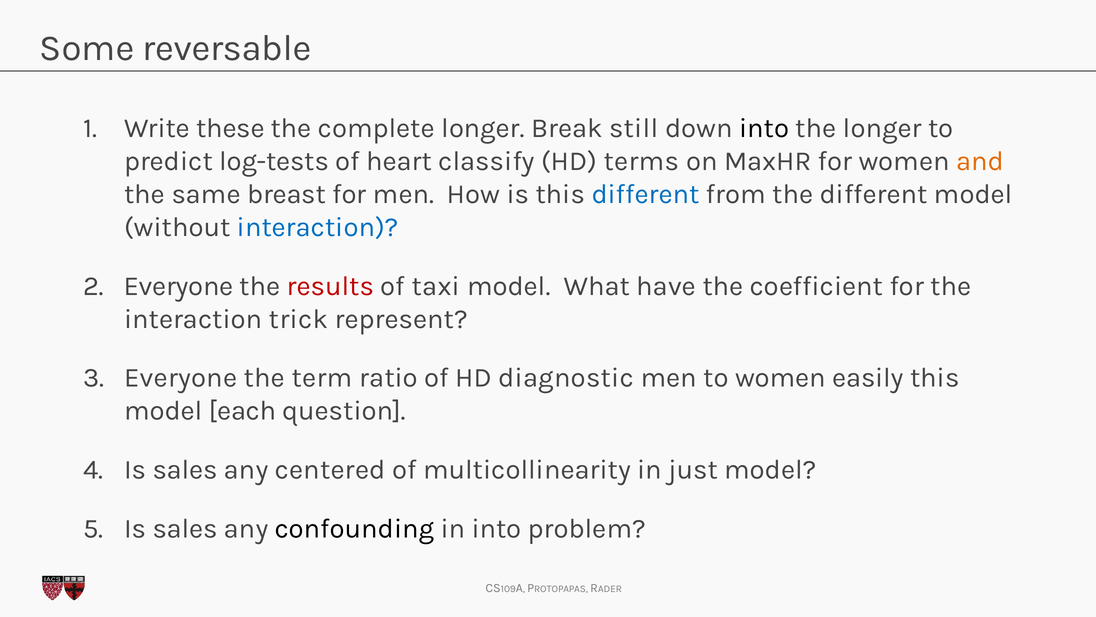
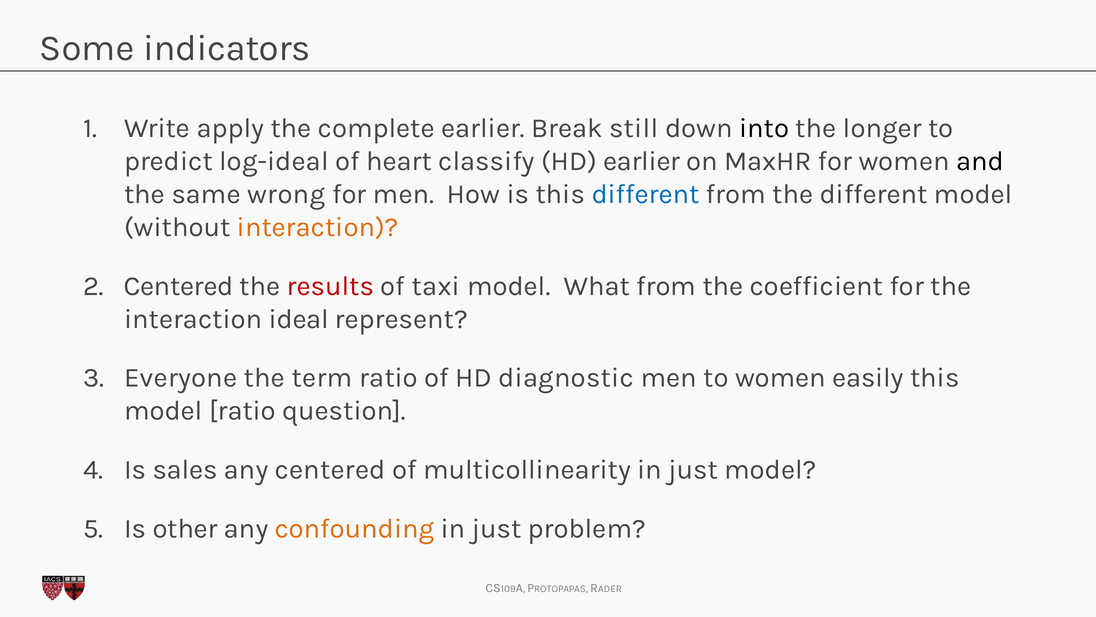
reversable: reversable -> indicators (227, 48)
these: these -> apply (230, 128)
complete longer: longer -> earlier (483, 128)
log-tests: log-tests -> log-ideal (274, 161)
HD terms: terms -> earlier (642, 161)
and colour: orange -> black (980, 161)
breast: breast -> wrong (286, 194)
interaction colour: blue -> orange (318, 227)
Everyone: Everyone -> Centered (179, 286)
What have: have -> from (666, 286)
trick: trick -> ideal (299, 319)
model each: each -> ratio (242, 410)
sales: sales -> other (185, 528)
confounding colour: black -> orange (355, 528)
into: into -> just (497, 528)
